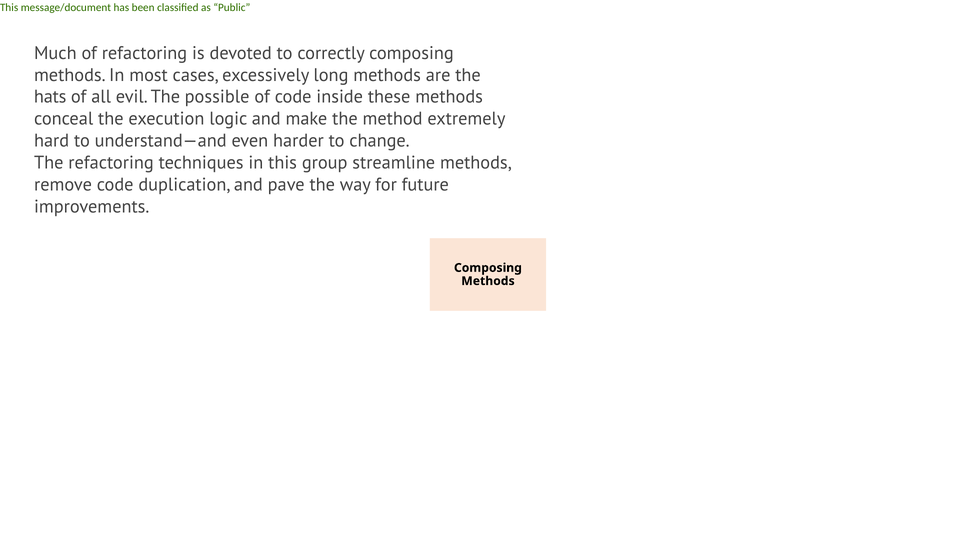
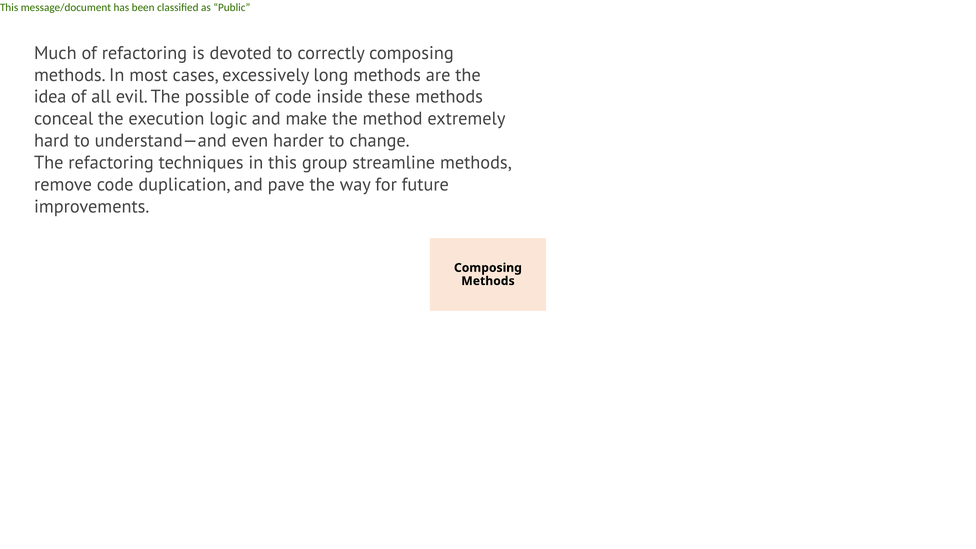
hats: hats -> idea (50, 97)
